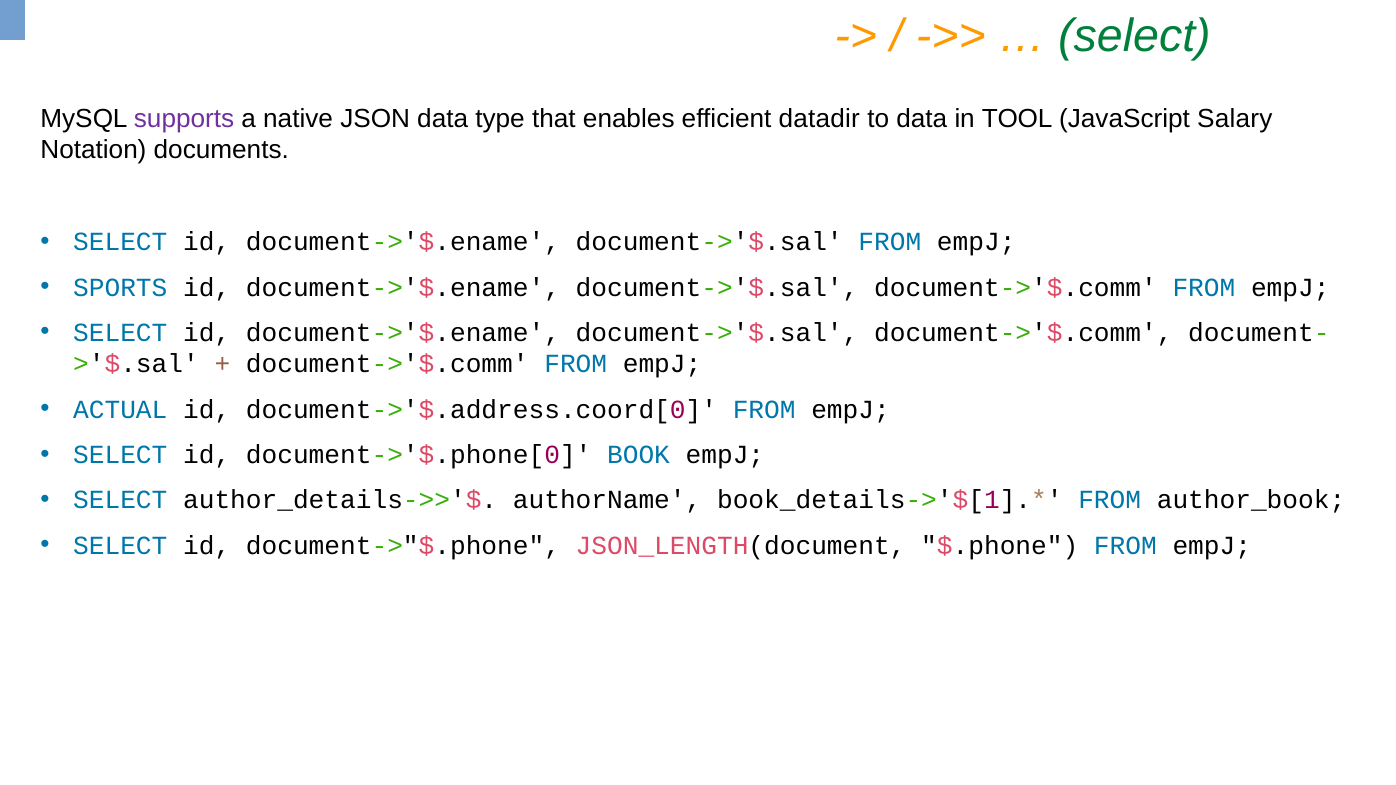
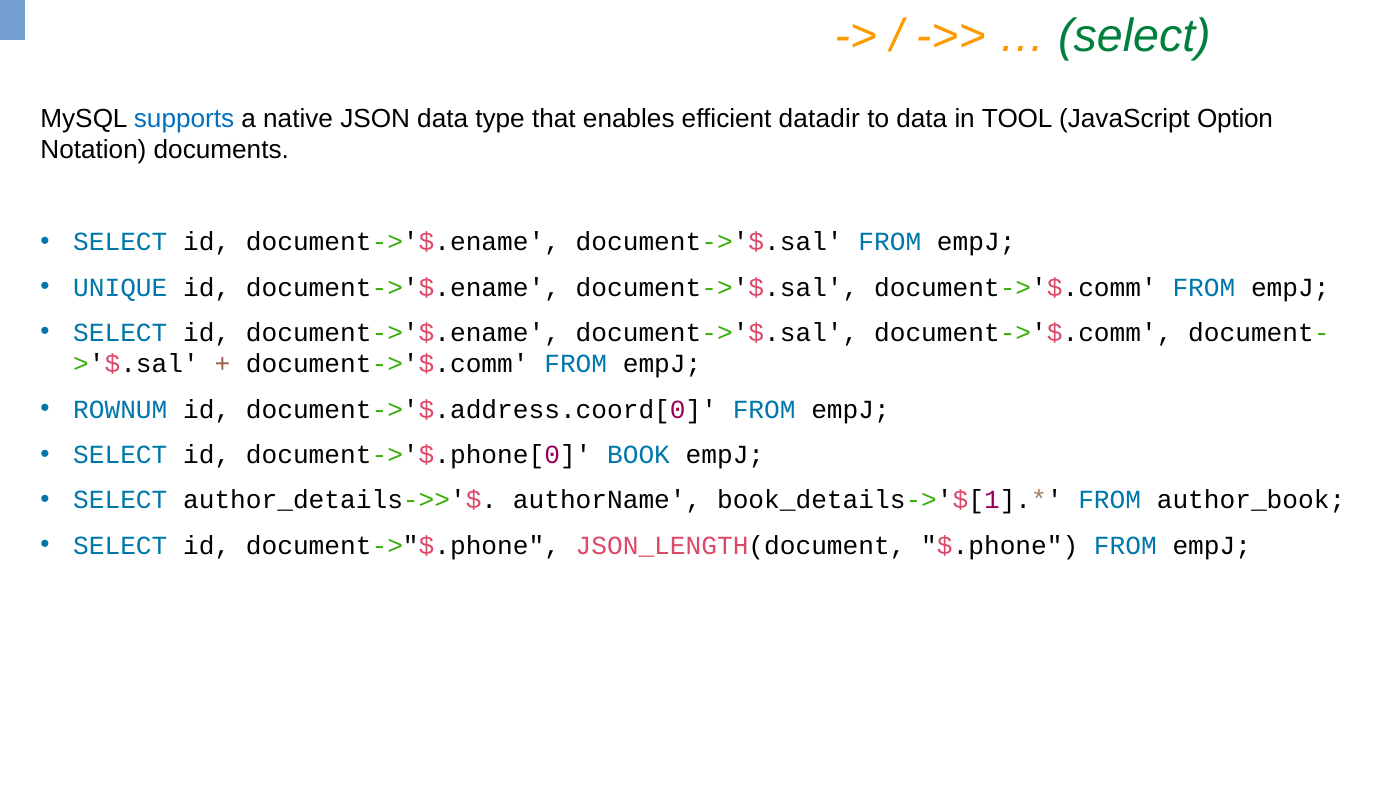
supports colour: purple -> blue (184, 119)
Salary: Salary -> Option (1235, 119)
SPORTS: SPORTS -> UNIQUE (120, 287)
ACTUAL: ACTUAL -> ROWNUM (120, 410)
